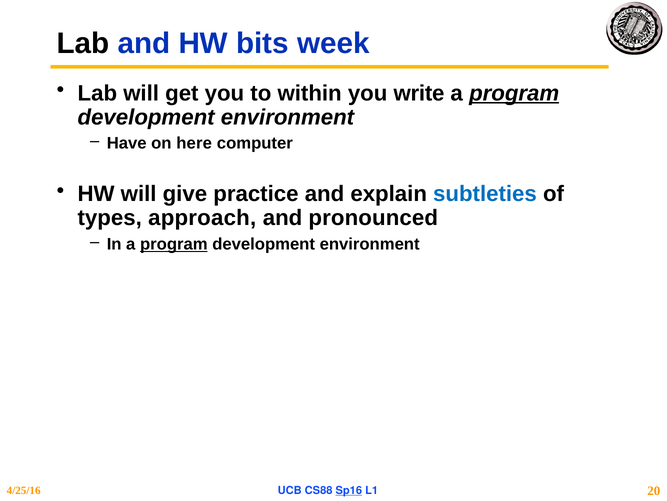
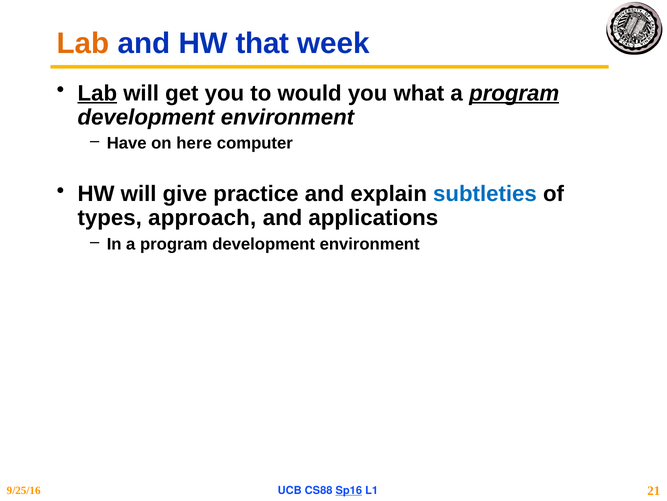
Lab colour: black -> orange (83, 43)
bits: bits -> that (263, 43)
Lab underline: none -> present (97, 93)
within: within -> would (310, 93)
write: write -> what (419, 93)
pronounced: pronounced -> applications (373, 218)
program underline: present -> none (174, 244)
4/25/16: 4/25/16 -> 9/25/16 (24, 490)
20: 20 -> 21 (654, 490)
